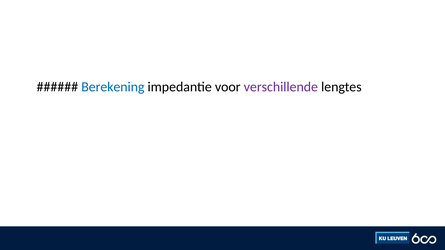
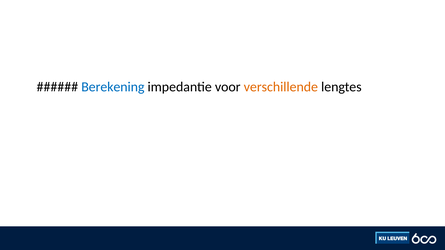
verschillende colour: purple -> orange (281, 87)
